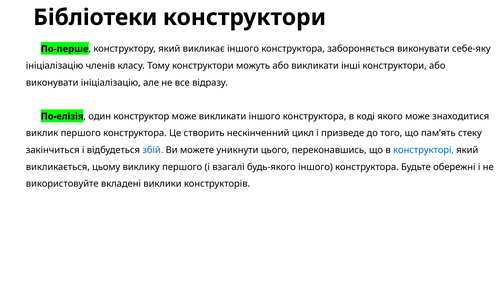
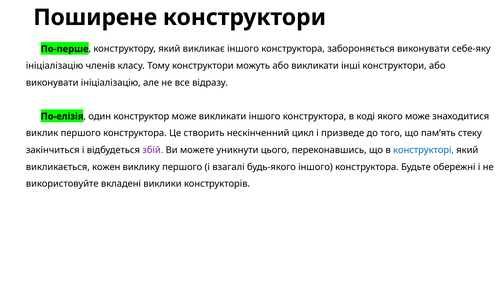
Бібліотеки: Бібліотеки -> Поширене (95, 17)
збій colour: blue -> purple (153, 150)
цьому: цьому -> кожен (106, 167)
